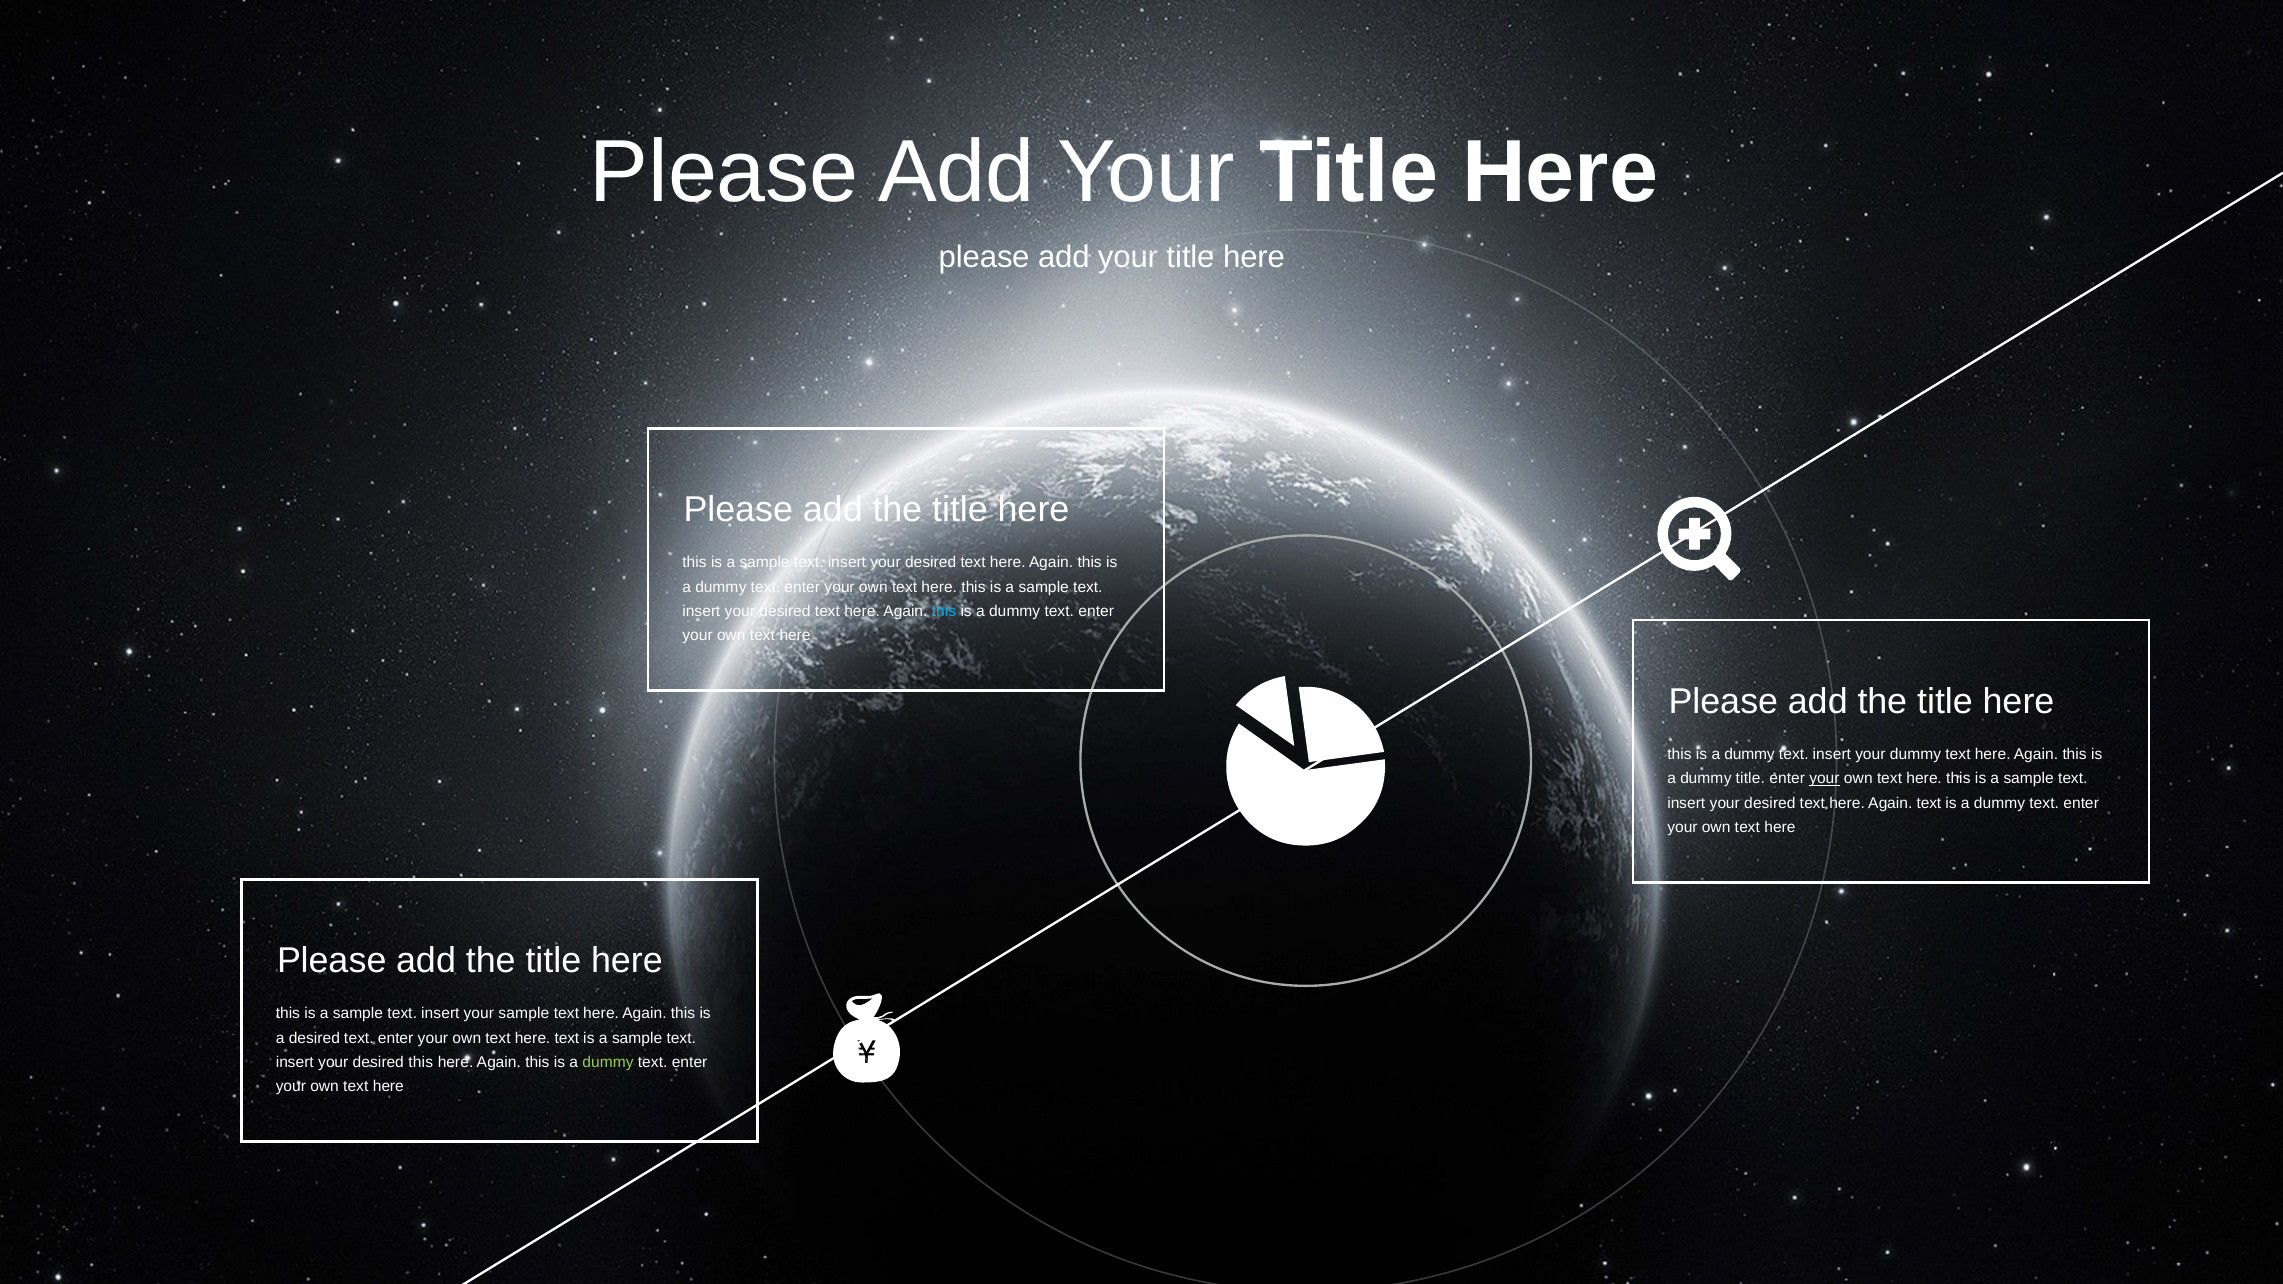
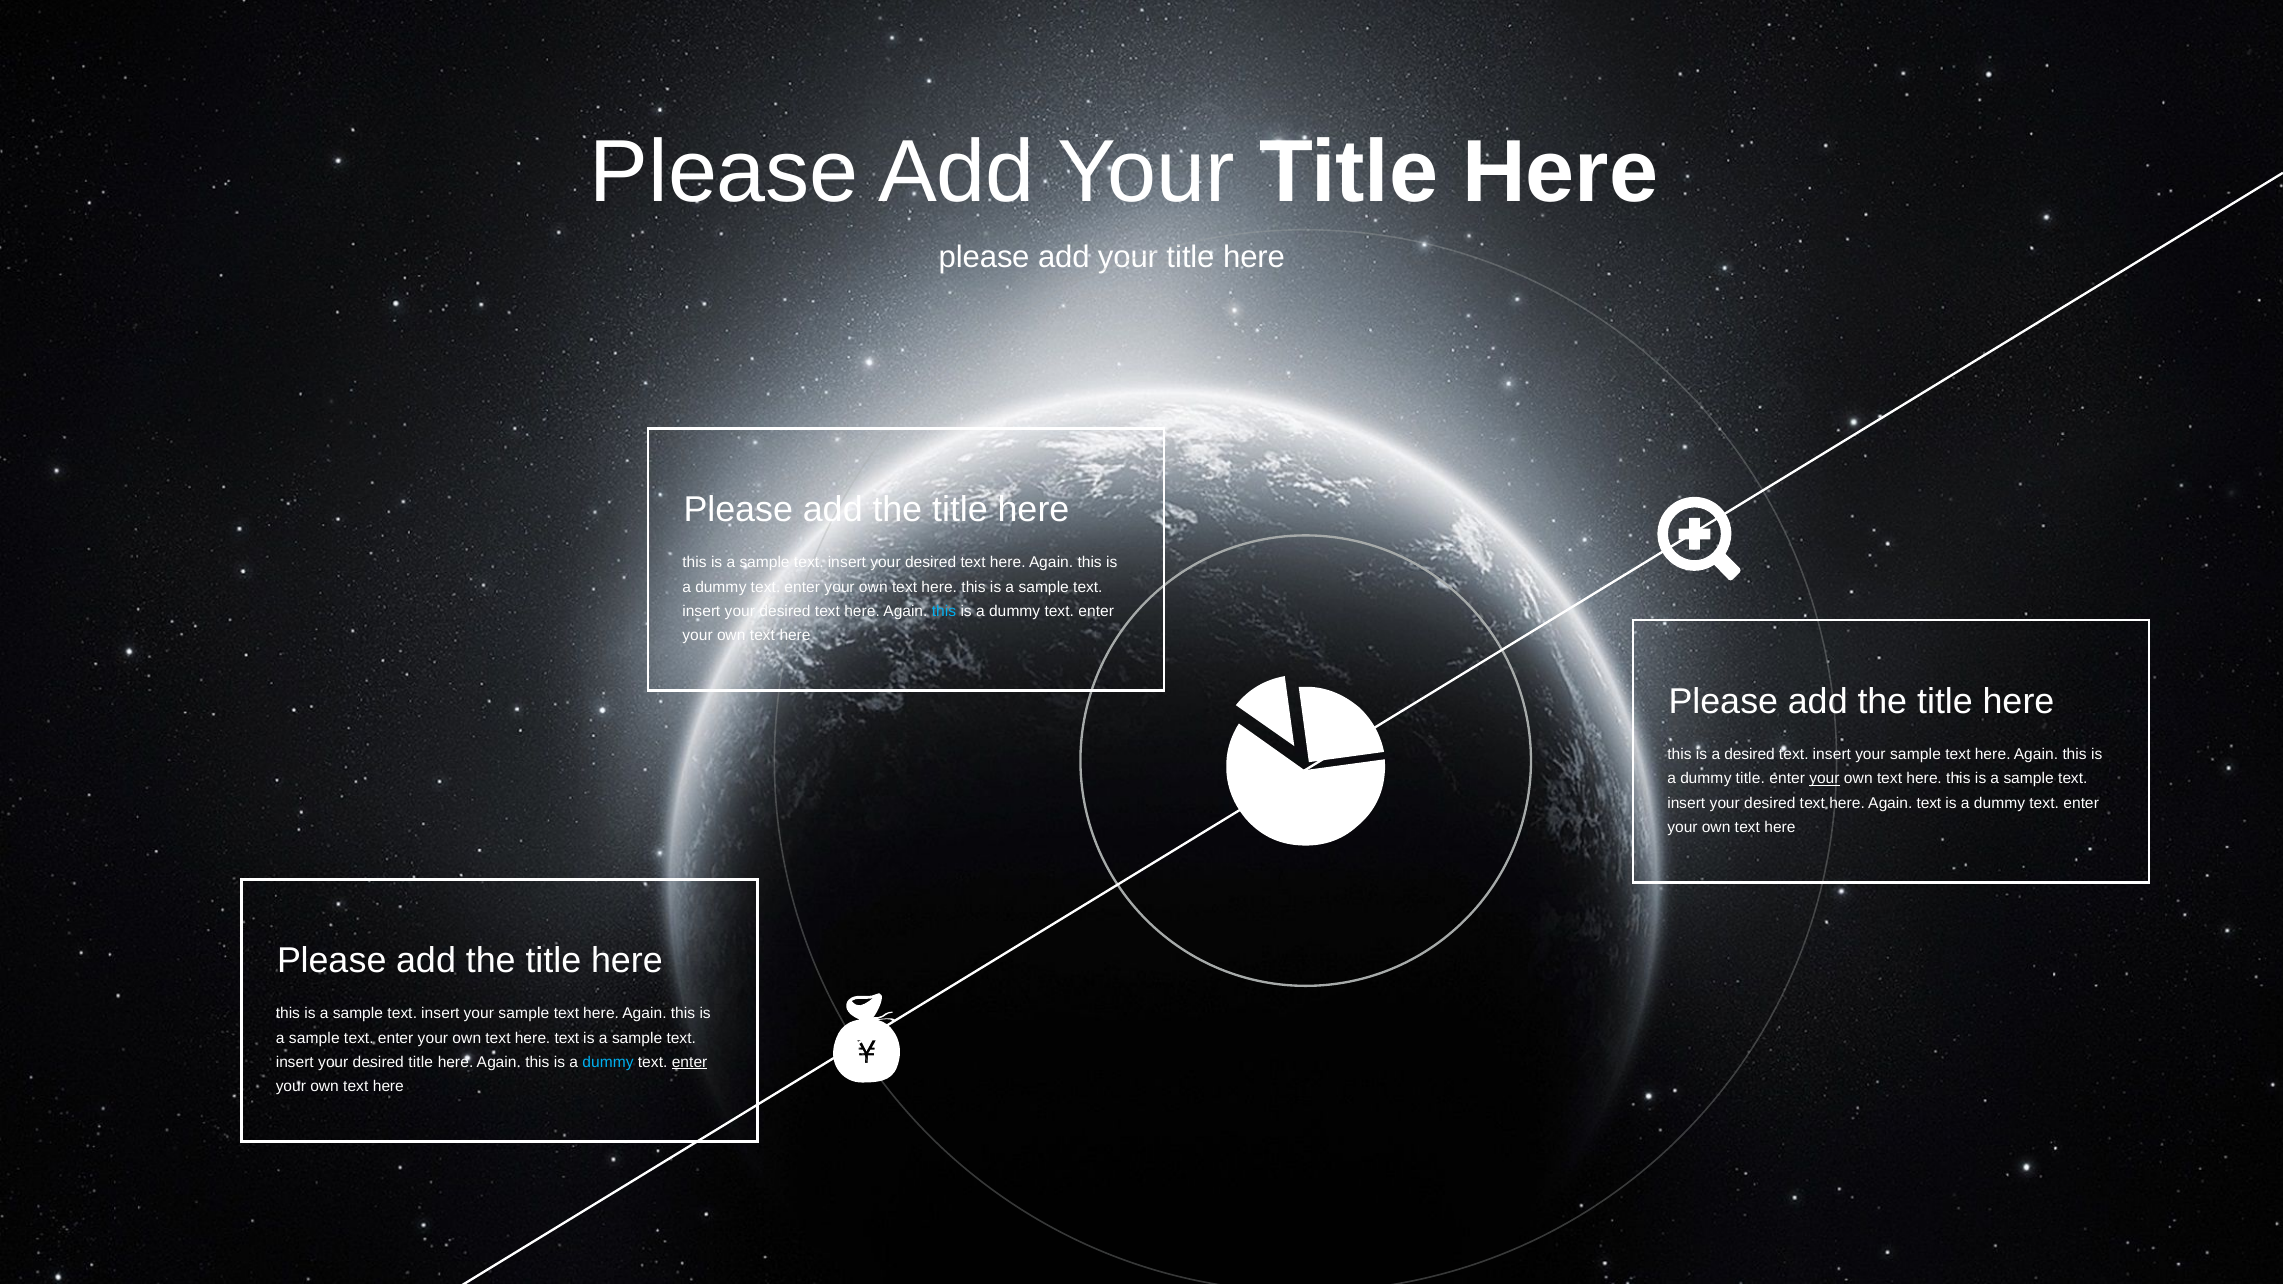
dummy: dummy -> desired (1750, 755)
dummy: dummy -> sample (1915, 755)
desired: desired -> sample (314, 1038)
desired this: this -> title (421, 1062)
dummy colour: light green -> light blue (608, 1062)
enter underline: none -> present (690, 1062)
